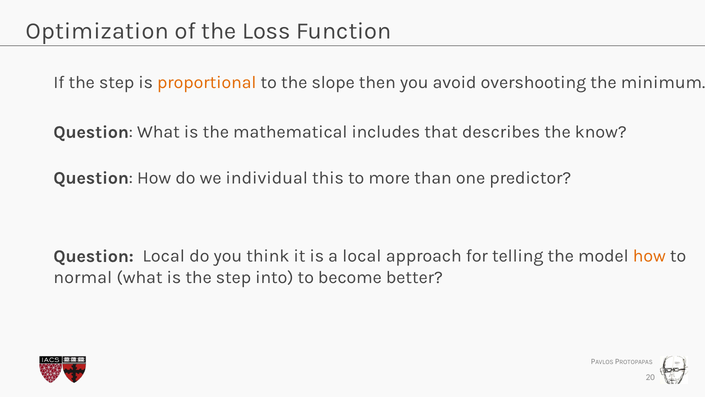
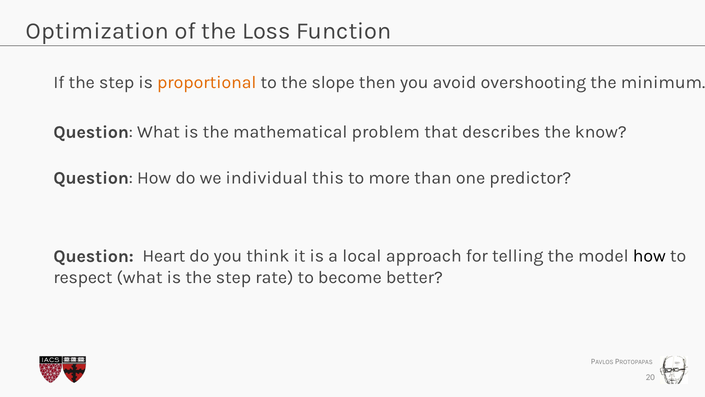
includes: includes -> problem (386, 132)
Question Local: Local -> Heart (164, 256)
how colour: orange -> black (649, 256)
normal: normal -> respect (83, 277)
into: into -> rate (274, 277)
